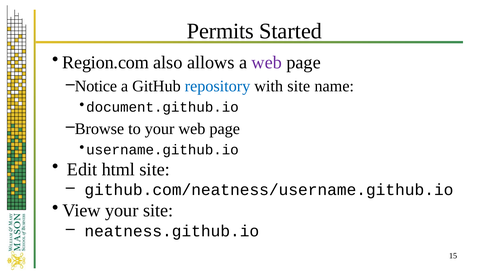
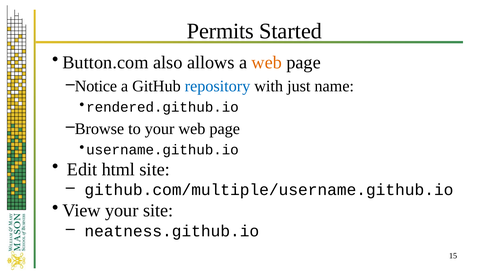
Region.com: Region.com -> Button.com (105, 63)
web colour: purple -> orange (267, 63)
with site: site -> just (299, 86)
document.github.io: document.github.io -> rendered.github.io (162, 107)
github.com/neatness/username.github.io: github.com/neatness/username.github.io -> github.com/multiple/username.github.io (269, 190)
